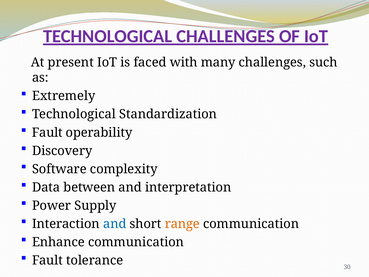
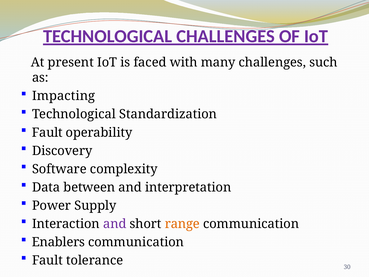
Extremely: Extremely -> Impacting (64, 96)
and colour: blue -> purple (115, 224)
Enhance: Enhance -> Enablers (58, 242)
